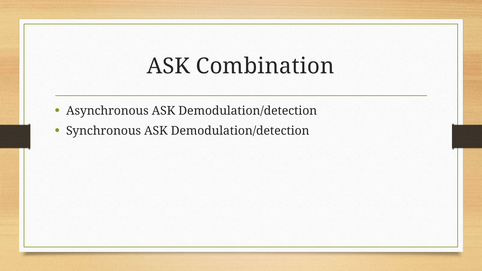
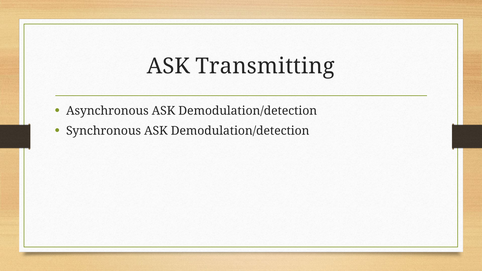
Combination: Combination -> Transmitting (265, 66)
